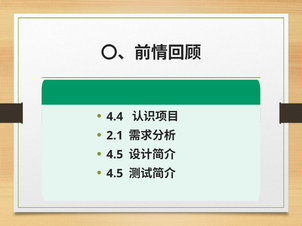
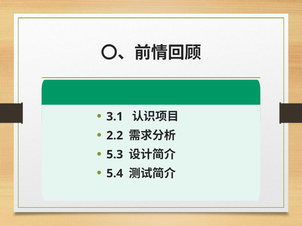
4.4: 4.4 -> 3.1 (115, 117)
2.1: 2.1 -> 2.2 (115, 136)
4.5: 4.5 -> 5.3 (115, 155)
4.5: 4.5 -> 5.4 (115, 174)
